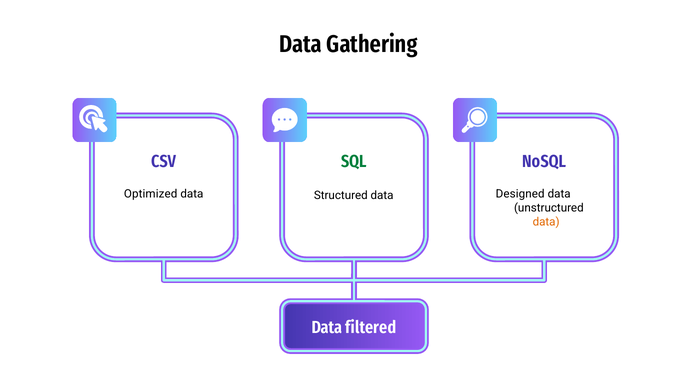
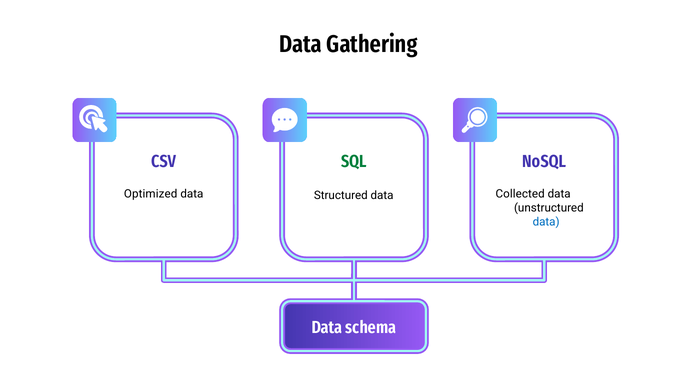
Designed: Designed -> Collected (520, 194)
data colour: orange -> blue (546, 222)
filtered: filtered -> schema (371, 327)
